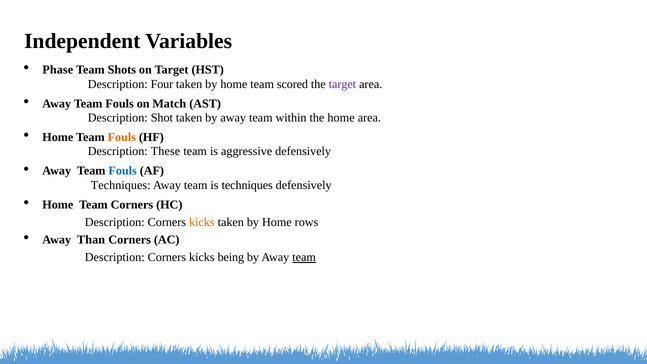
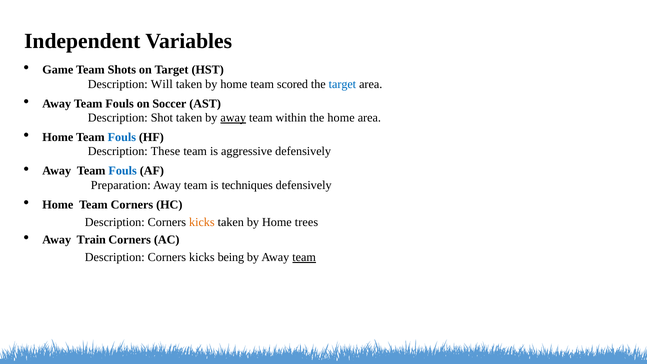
Phase: Phase -> Game (58, 70)
Four: Four -> Will (162, 84)
target colour: purple -> blue (342, 84)
Match: Match -> Soccer (169, 104)
away underline: none -> present (233, 118)
Fouls colour: orange -> blue (122, 137)
Techniques: Techniques -> Preparation (121, 185)
rows: rows -> trees (306, 222)
Than: Than -> Train (91, 240)
